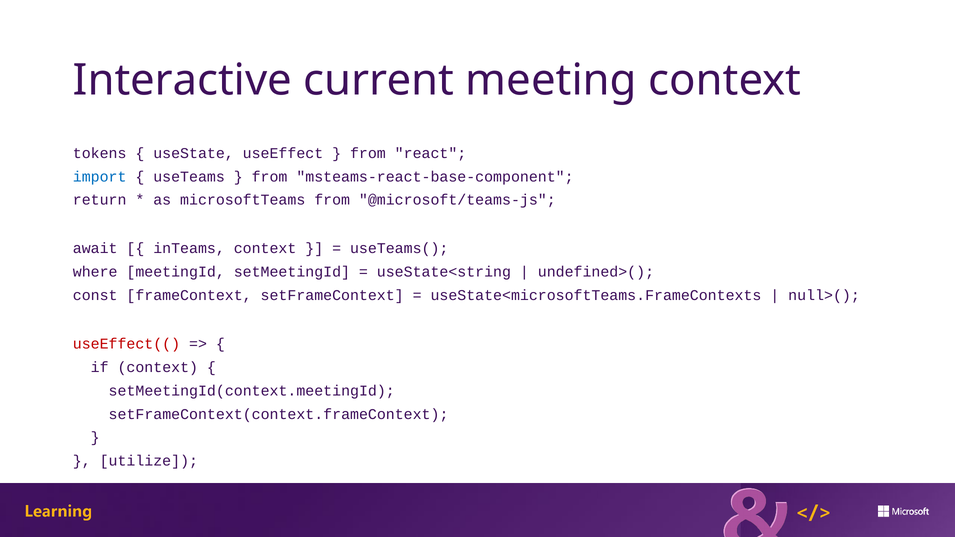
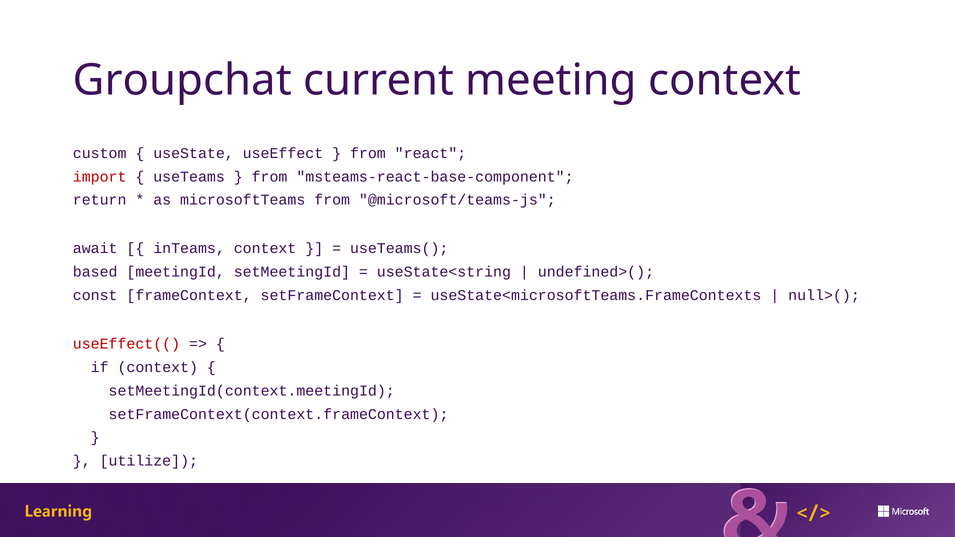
Interactive: Interactive -> Groupchat (182, 80)
tokens: tokens -> custom (100, 153)
import colour: blue -> red (100, 177)
where: where -> based (95, 272)
